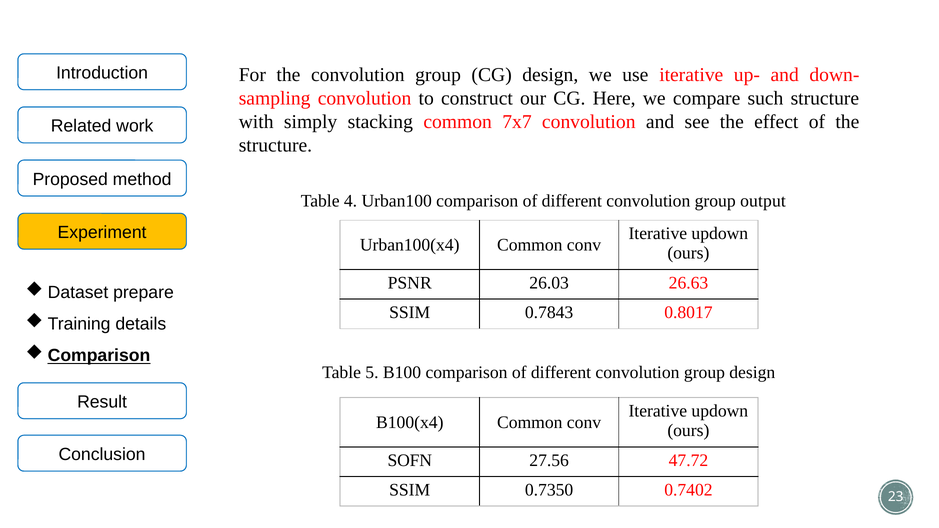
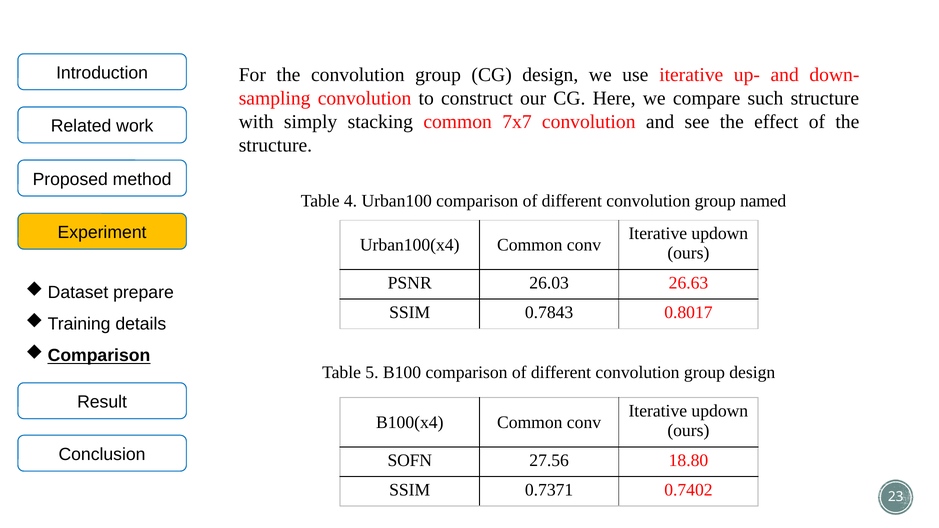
output: output -> named (763, 201)
47.72: 47.72 -> 18.80 (688, 460)
0.7350: 0.7350 -> 0.7371 (549, 490)
